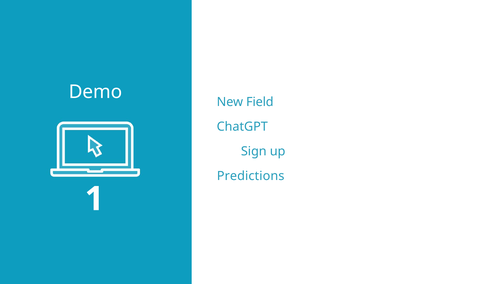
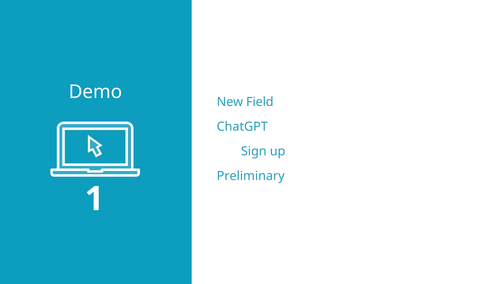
Predictions: Predictions -> Preliminary (251, 176)
